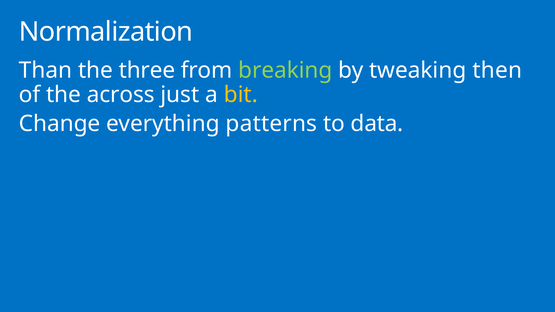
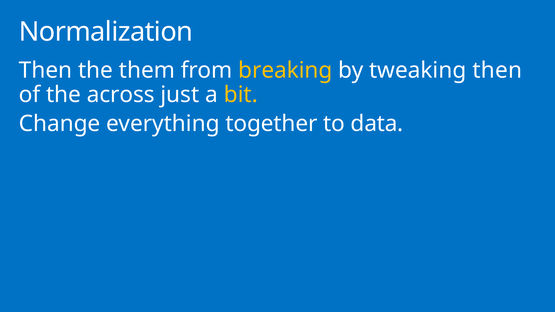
Than: Than -> Then (46, 70)
three: three -> them (147, 70)
breaking colour: light green -> yellow (285, 70)
patterns: patterns -> together (272, 124)
